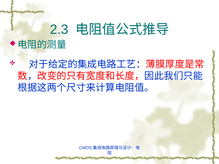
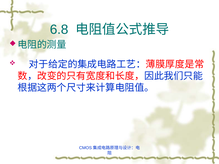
2.3: 2.3 -> 6.8 (59, 29)
